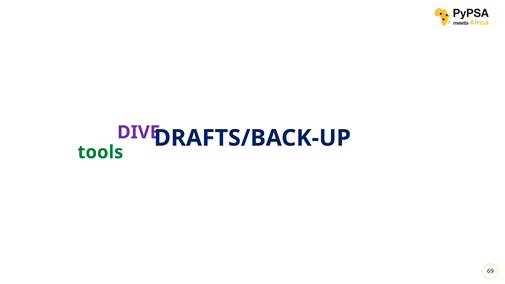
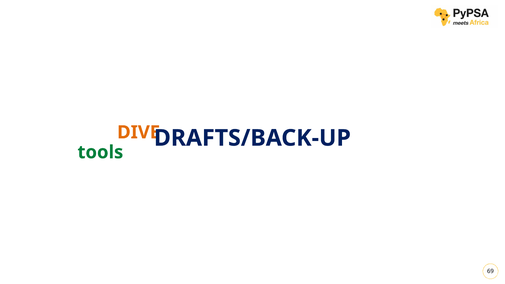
DIVE colour: purple -> orange (139, 132)
